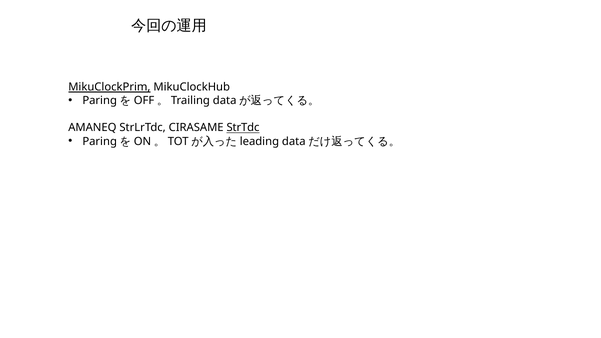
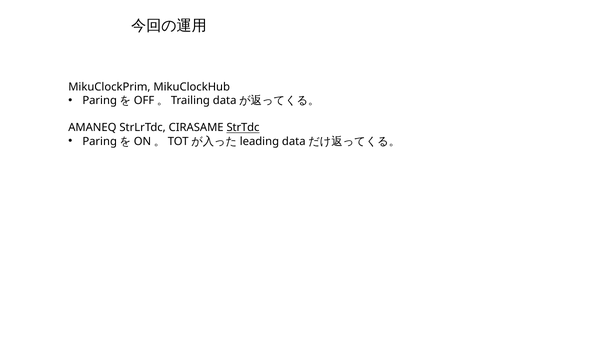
MikuClockPrim underline: present -> none (109, 87)
